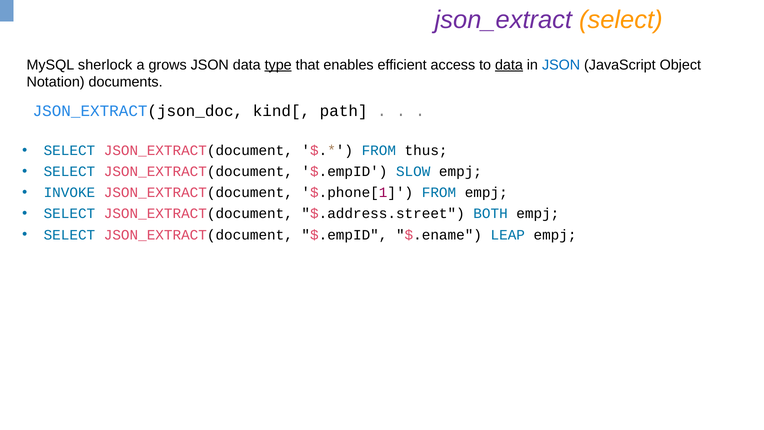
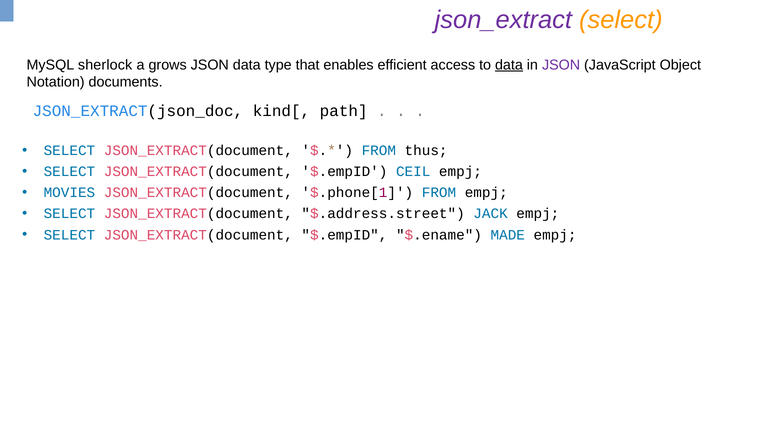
type underline: present -> none (278, 65)
JSON colour: blue -> purple (561, 65)
SLOW: SLOW -> CEIL (413, 172)
INVOKE: INVOKE -> MOVIES (69, 193)
BOTH: BOTH -> JACK (491, 214)
LEAP: LEAP -> MADE (508, 235)
